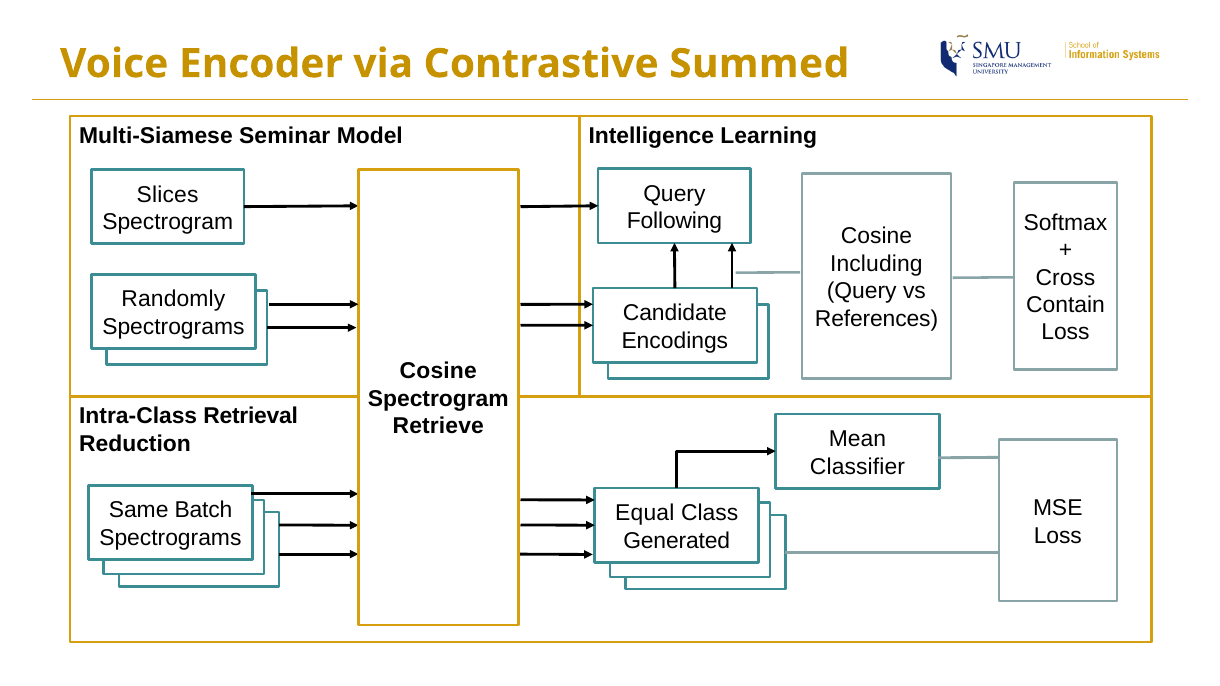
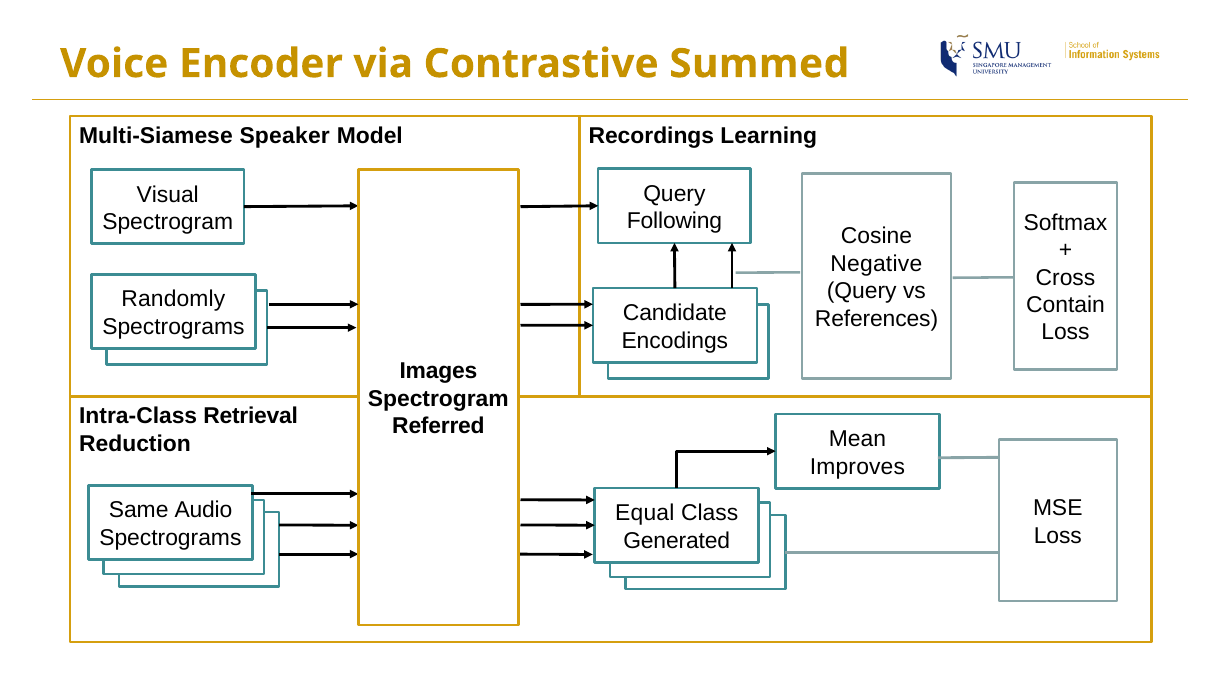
Seminar: Seminar -> Speaker (285, 136)
Intelligence: Intelligence -> Recordings (651, 136)
Slices: Slices -> Visual (168, 195)
Including: Including -> Negative (876, 264)
Cosine: Cosine -> Images (438, 372)
Retrieve: Retrieve -> Referred (438, 426)
Classifier: Classifier -> Improves (857, 467)
Batch: Batch -> Audio (203, 511)
